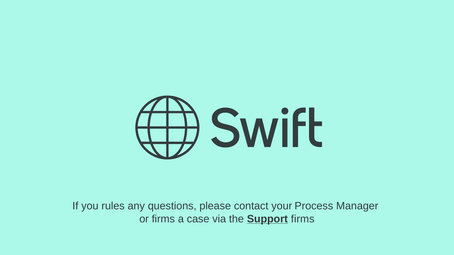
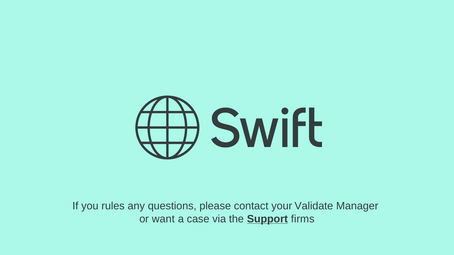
Process: Process -> Validate (314, 206)
or firms: firms -> want (163, 219)
